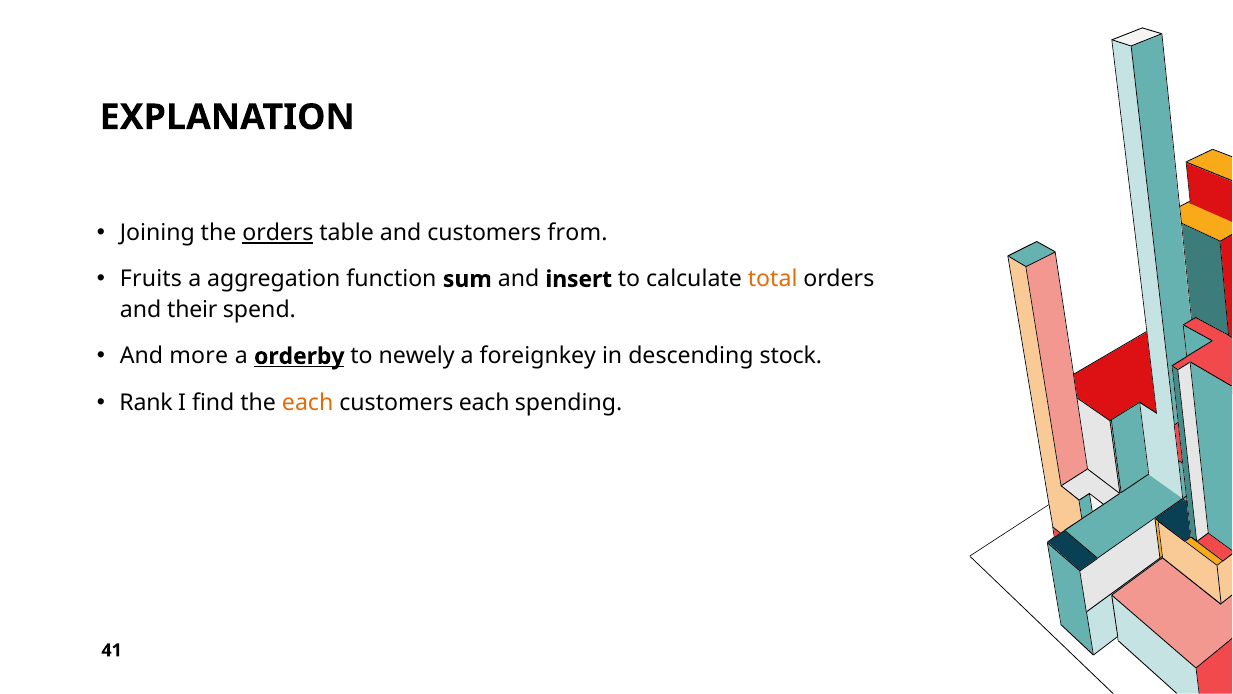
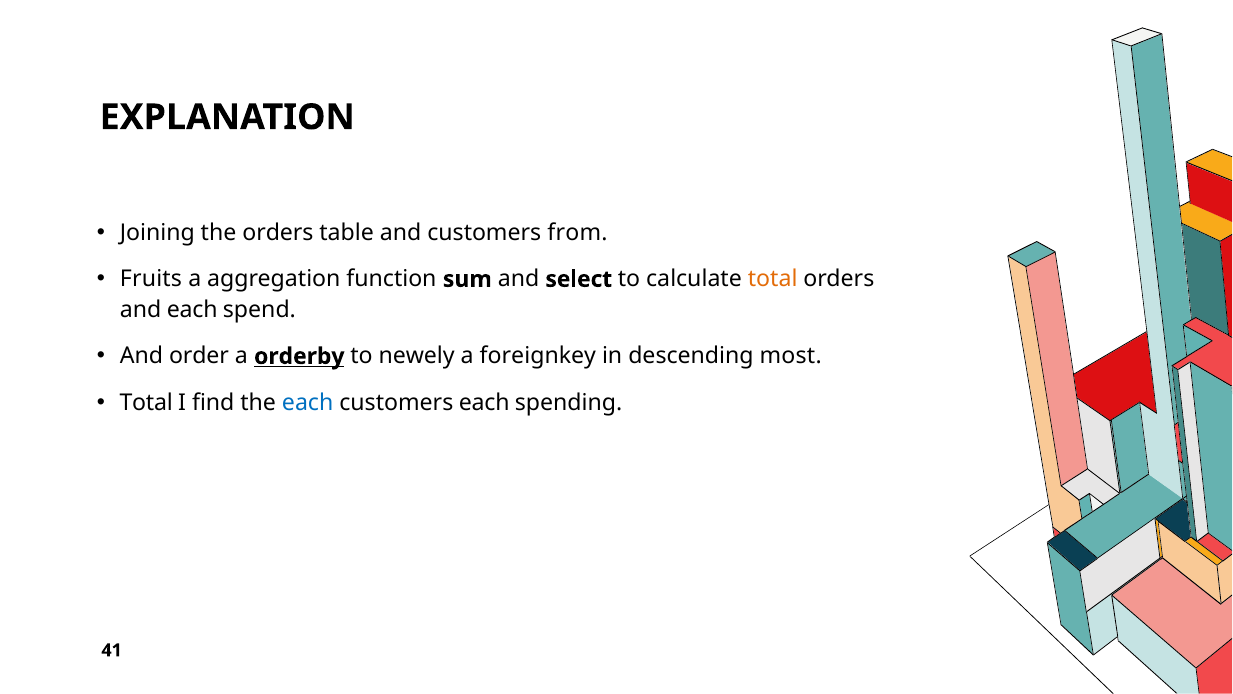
orders underline: present -> none (278, 233)
insert: insert -> select (579, 279)
and their: their -> each (192, 310)
more: more -> order (199, 356)
stock: stock -> most (791, 356)
Rank: Rank -> Total (146, 402)
each colour: orange -> blue (308, 402)
